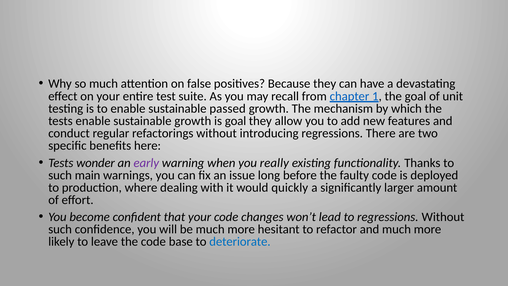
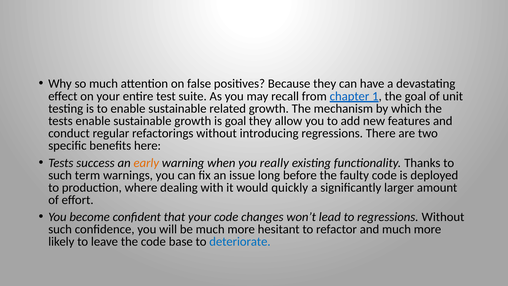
passed: passed -> related (228, 109)
wonder: wonder -> success (95, 163)
early colour: purple -> orange (146, 163)
main: main -> term (87, 175)
